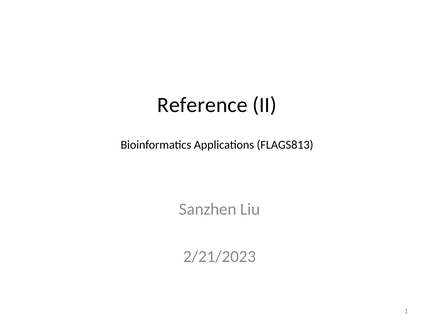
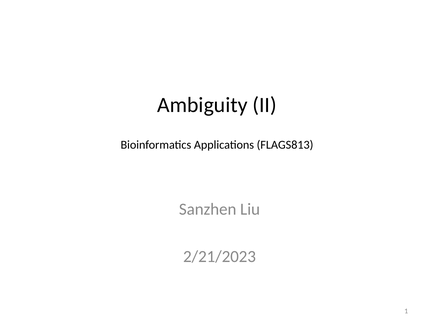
Reference: Reference -> Ambiguity (202, 105)
